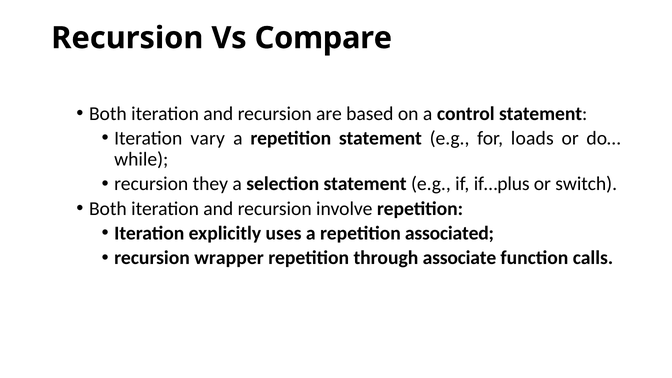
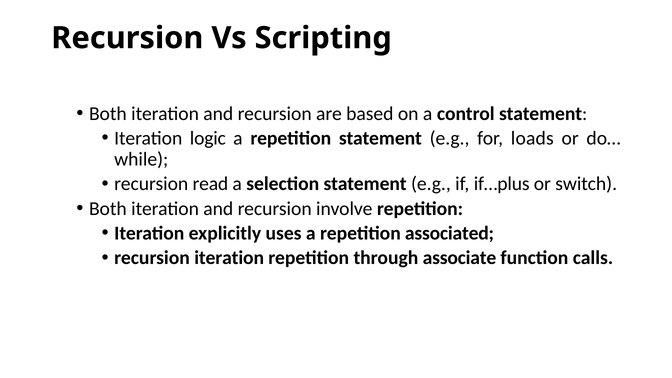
Compare: Compare -> Scripting (323, 38)
vary: vary -> logic (208, 138)
they: they -> read (210, 184)
recursion wrapper: wrapper -> iteration (229, 258)
